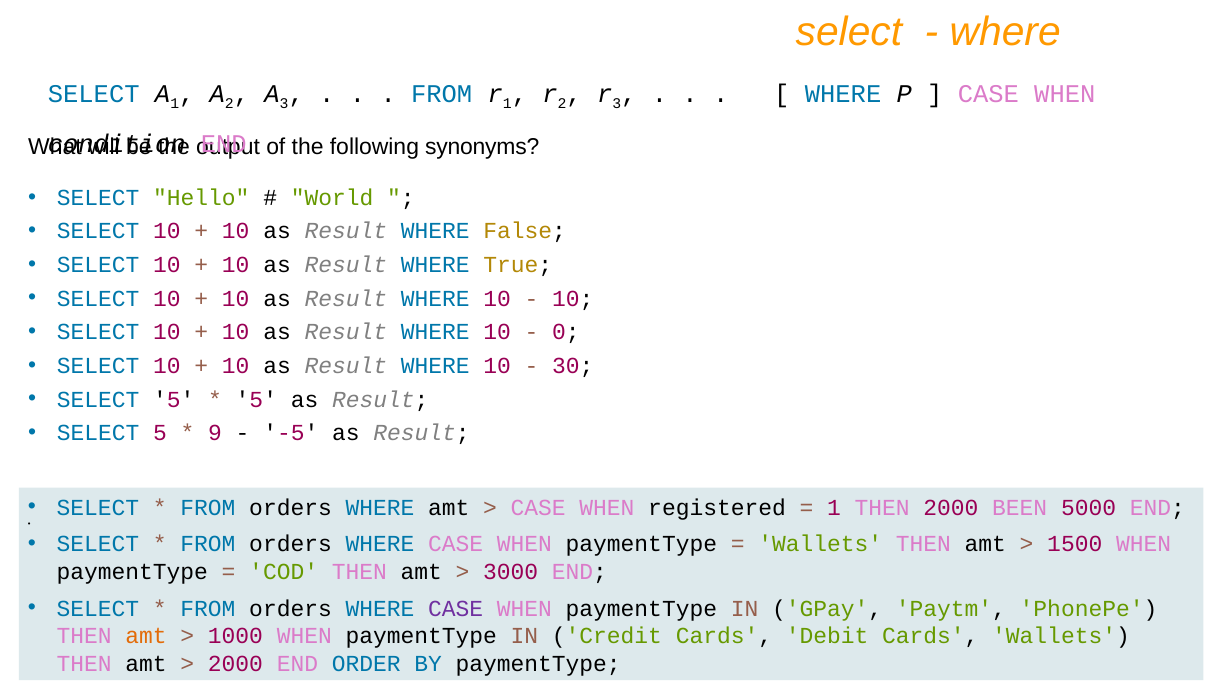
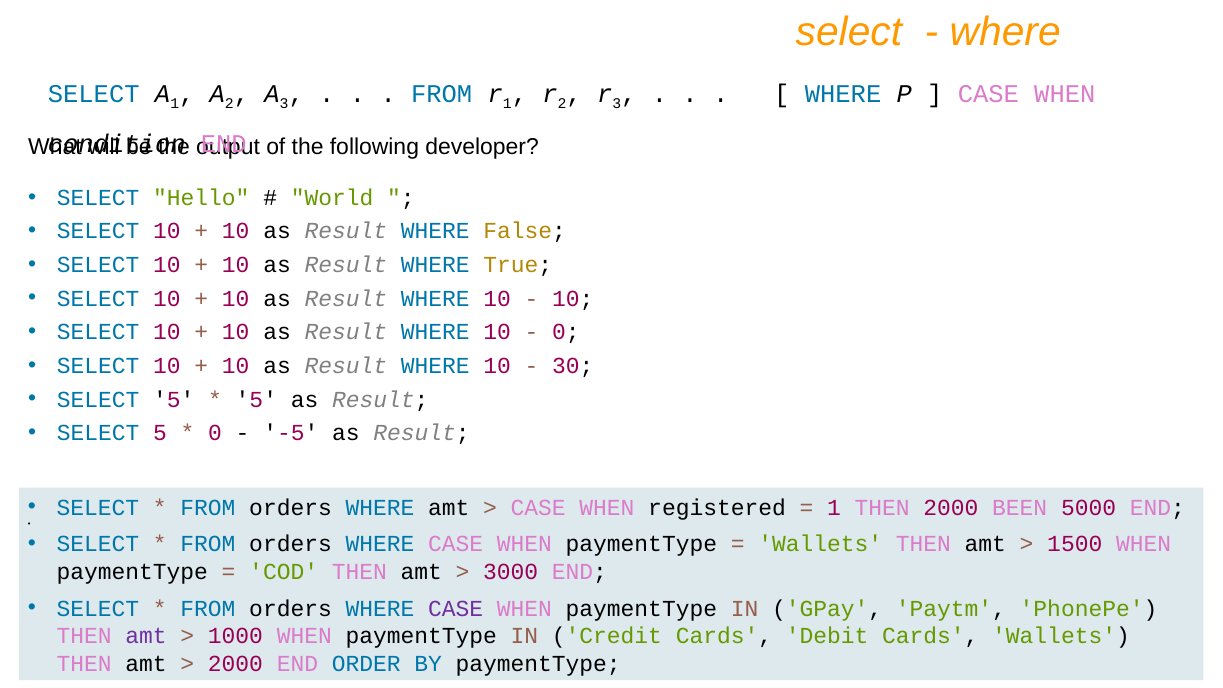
synonyms: synonyms -> developer (482, 147)
9: 9 -> 0 (215, 433)
amt colour: orange -> purple (146, 636)
